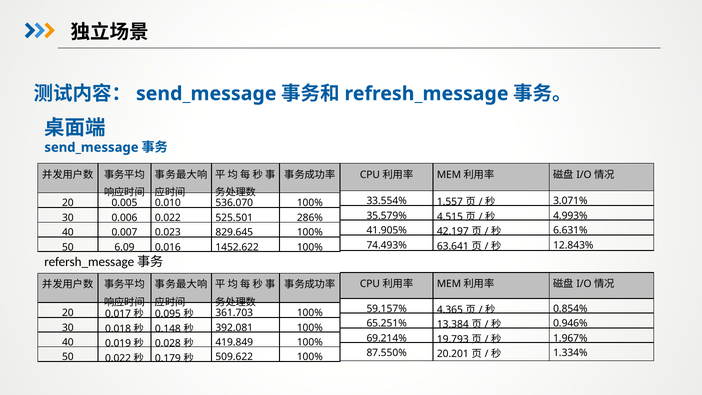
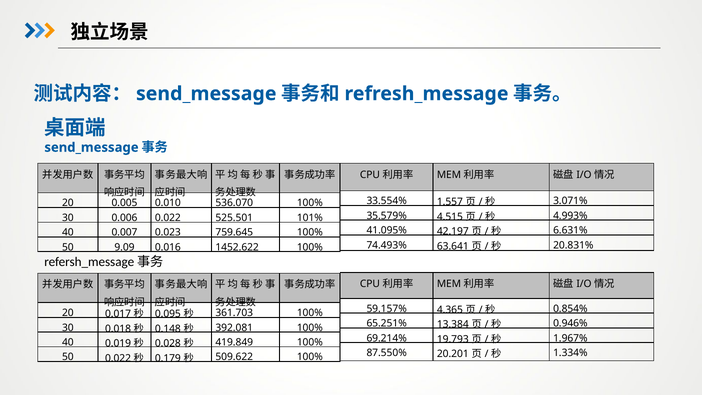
286%: 286% -> 101% (310, 218)
41.905%: 41.905% -> 41.095% (387, 230)
829.645: 829.645 -> 759.645 (234, 232)
12.843%: 12.843% -> 20.831% (573, 245)
6.09: 6.09 -> 9.09 (125, 247)
